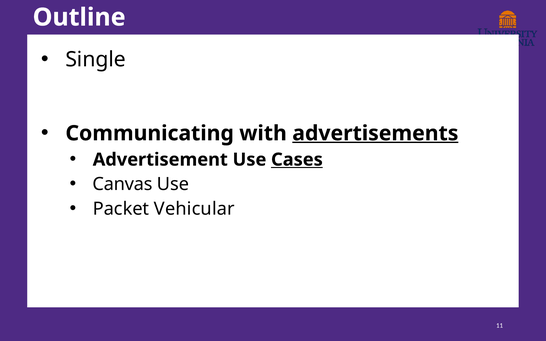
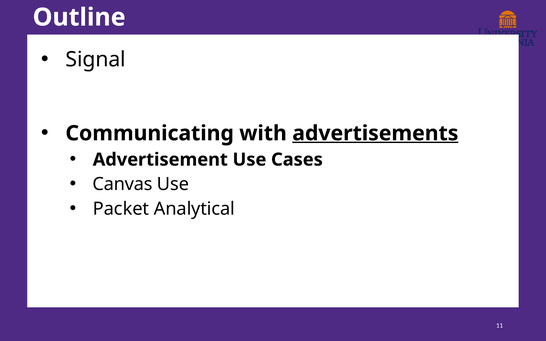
Single: Single -> Signal (96, 60)
Cases underline: present -> none (297, 160)
Vehicular: Vehicular -> Analytical (194, 209)
